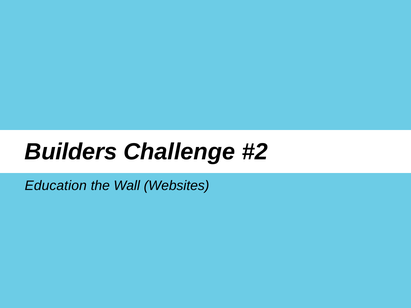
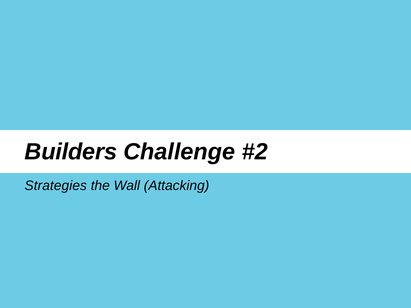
Education: Education -> Strategies (56, 186)
Websites: Websites -> Attacking (177, 186)
